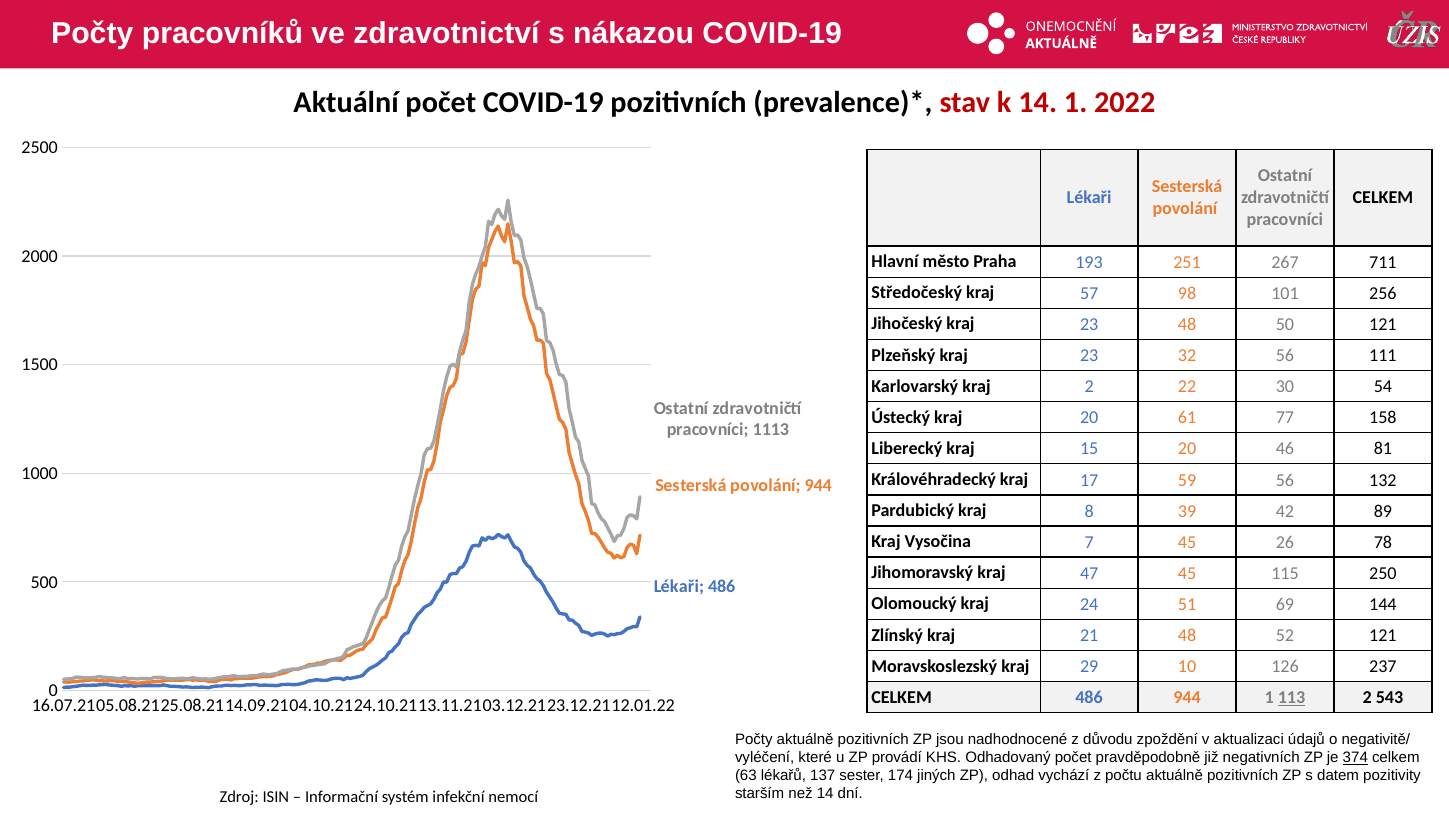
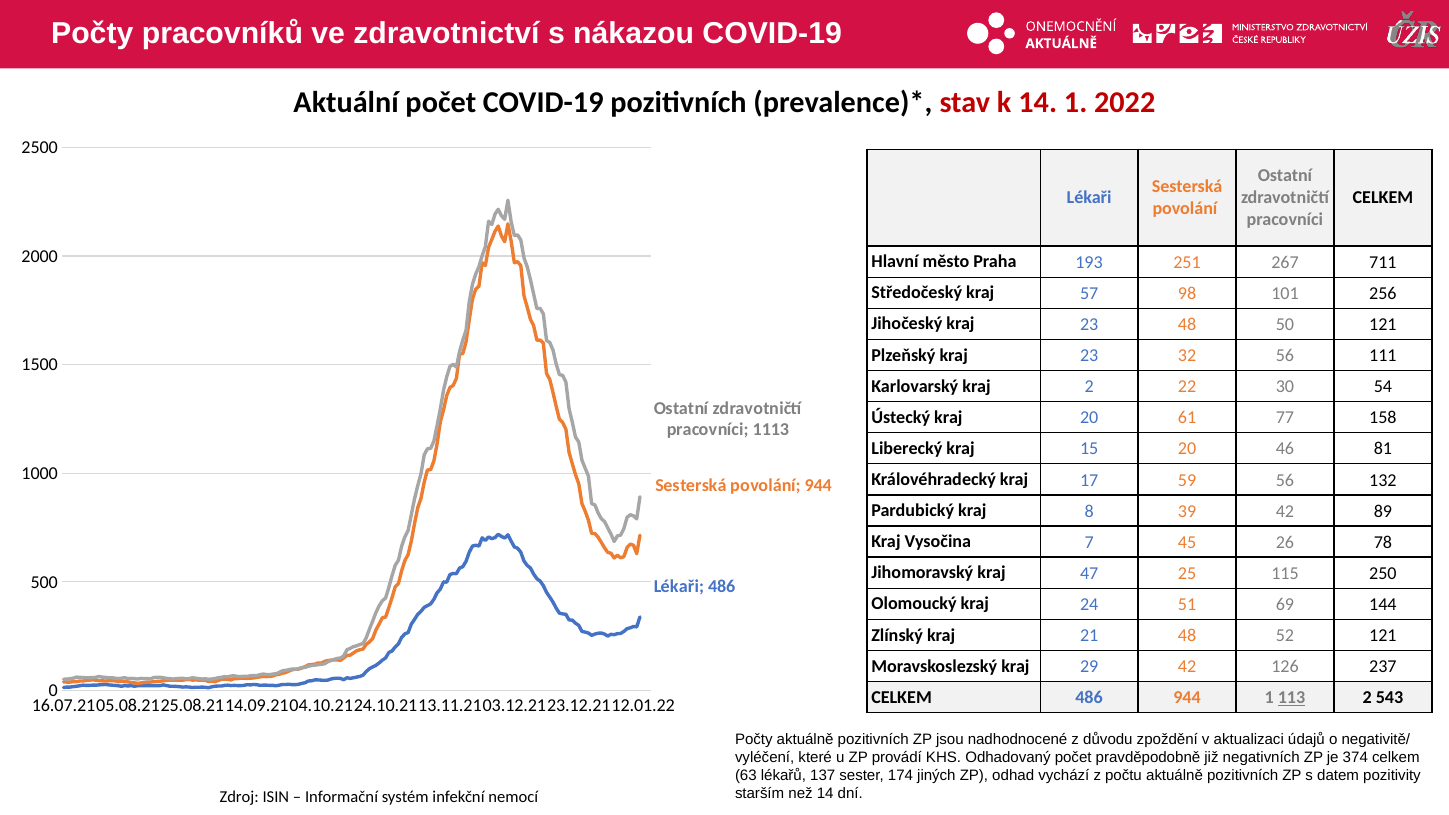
47 45: 45 -> 25 (1187, 573)
29 10: 10 -> 42 (1187, 667)
374 underline: present -> none (1355, 758)
